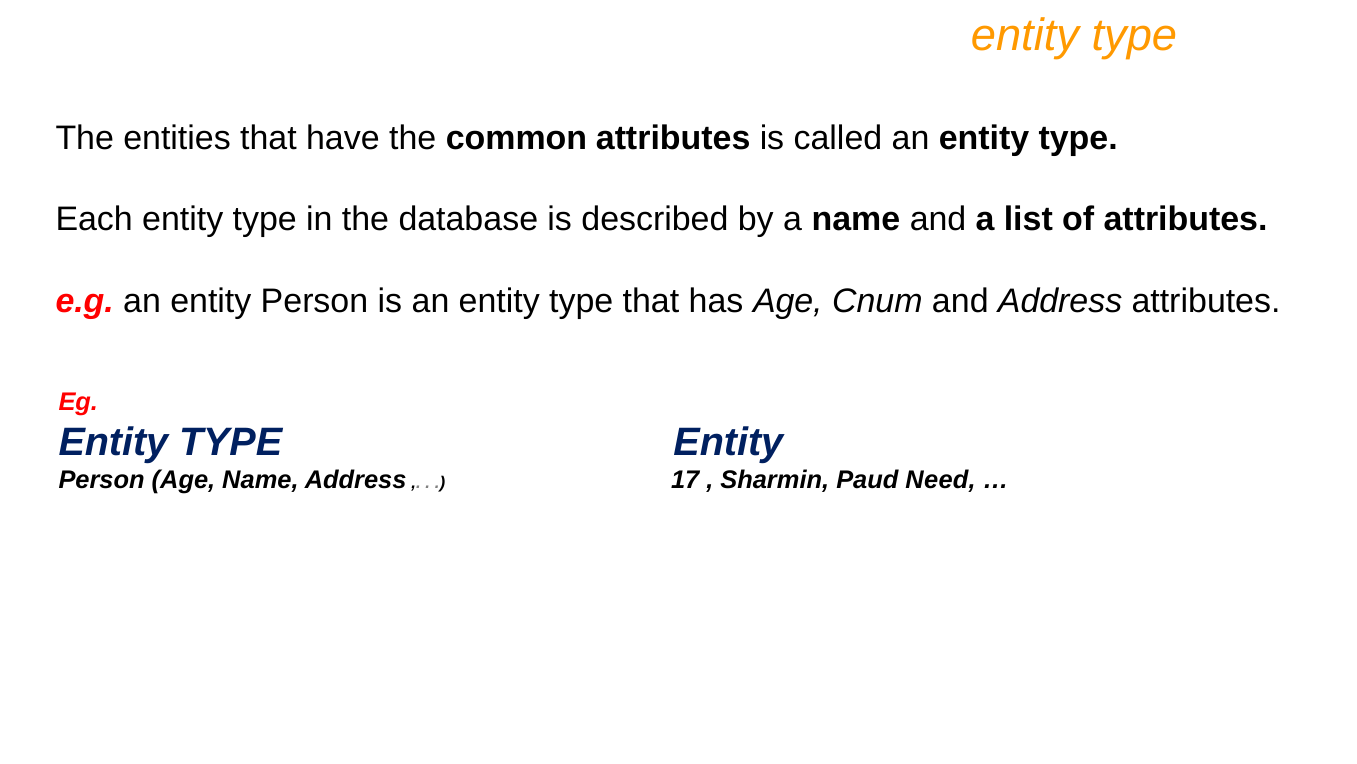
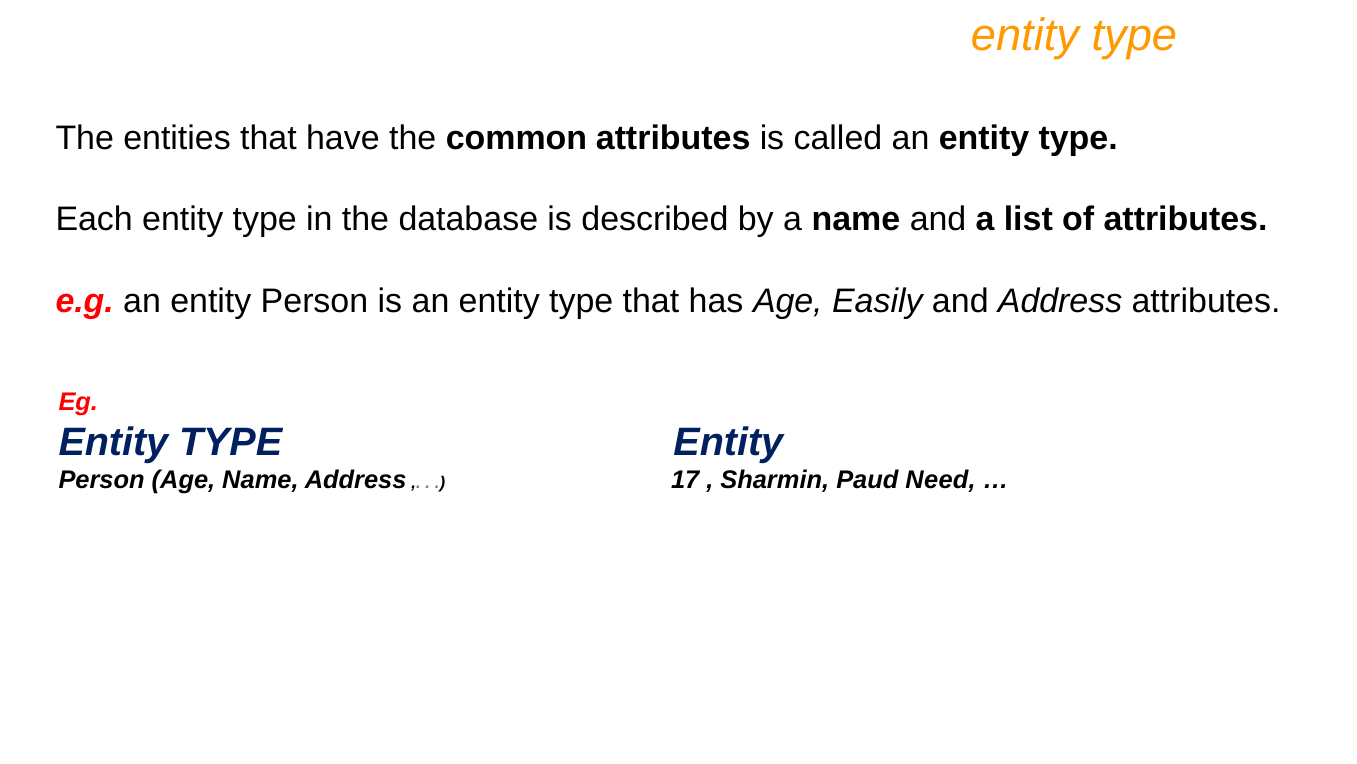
Cnum: Cnum -> Easily (877, 301)
